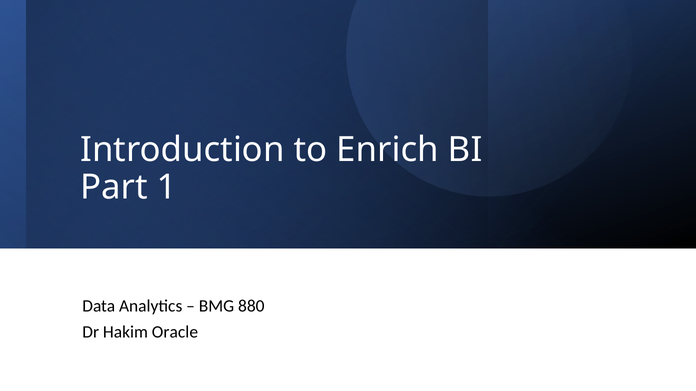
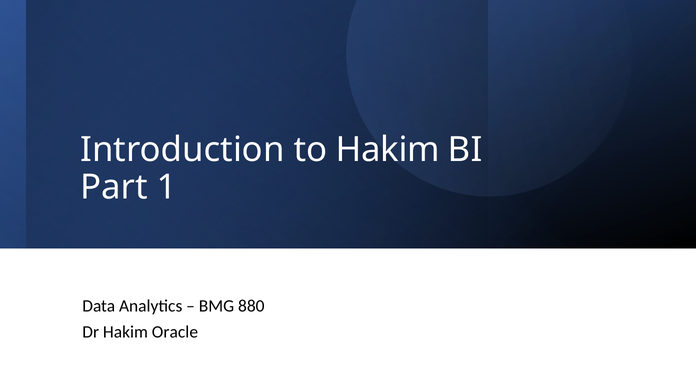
to Enrich: Enrich -> Hakim (388, 150)
